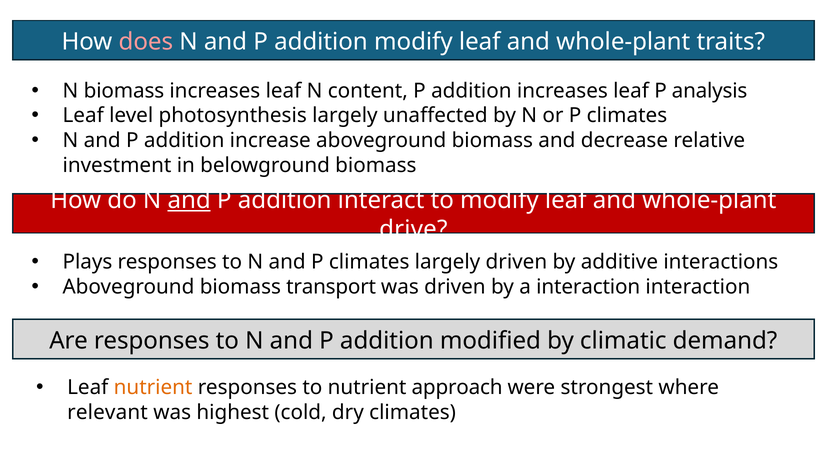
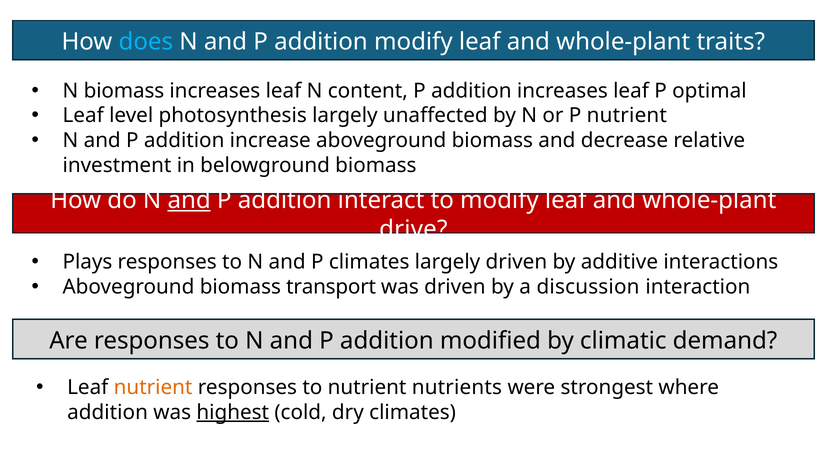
does colour: pink -> light blue (146, 42)
analysis: analysis -> optimal (709, 91)
or P climates: climates -> nutrient (627, 116)
a interaction: interaction -> discussion (588, 287)
approach: approach -> nutrients (457, 388)
relevant: relevant -> addition (108, 413)
highest underline: none -> present (233, 413)
